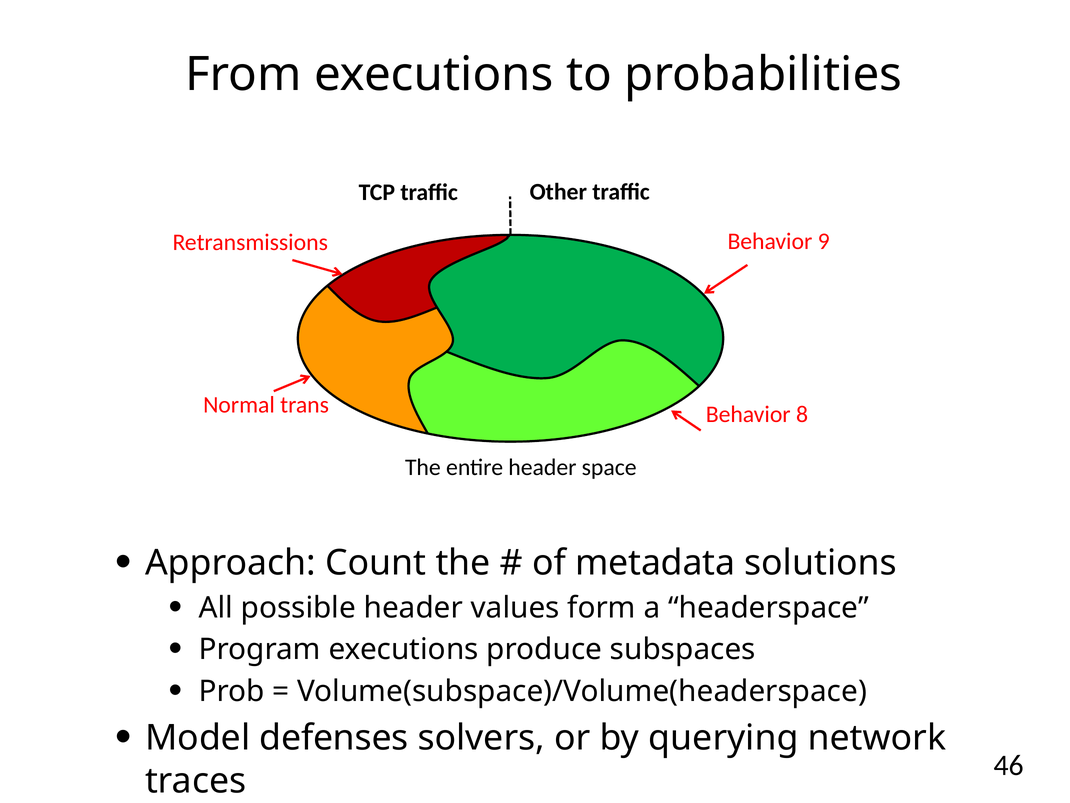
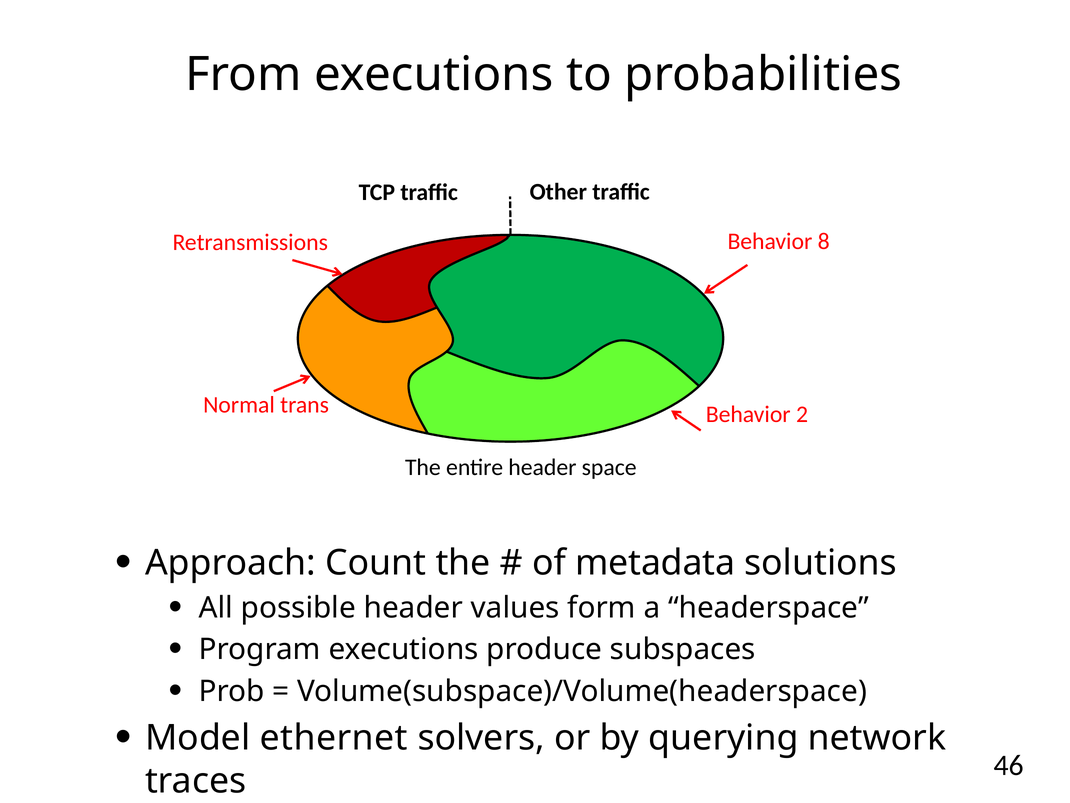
9: 9 -> 8 (824, 241)
8: 8 -> 2 (802, 414)
defenses: defenses -> ethernet (334, 738)
